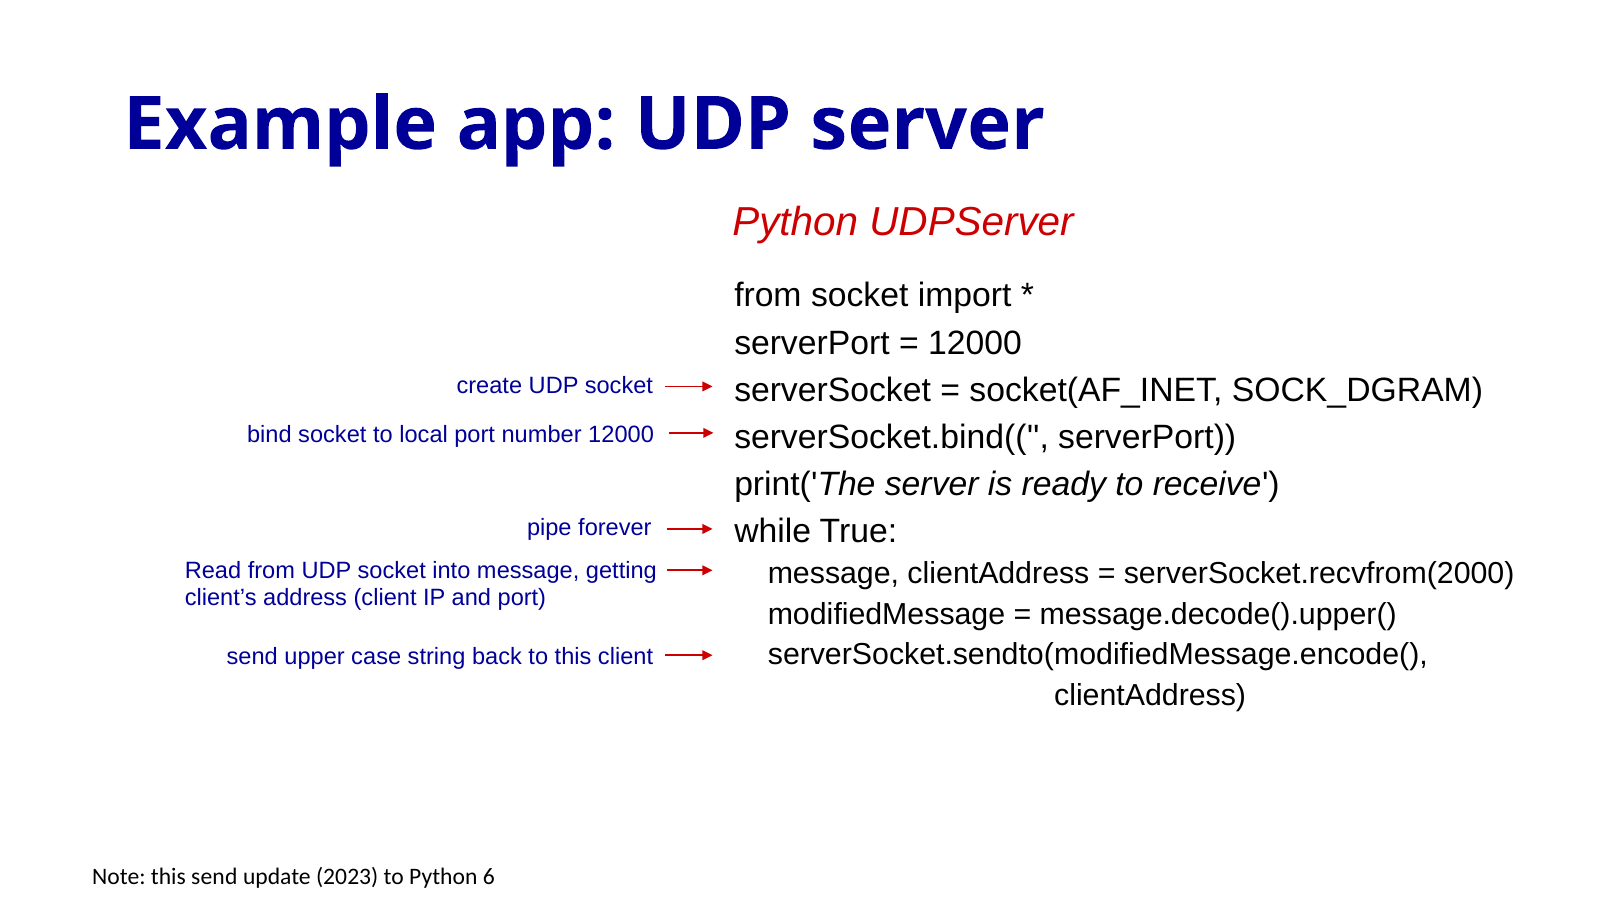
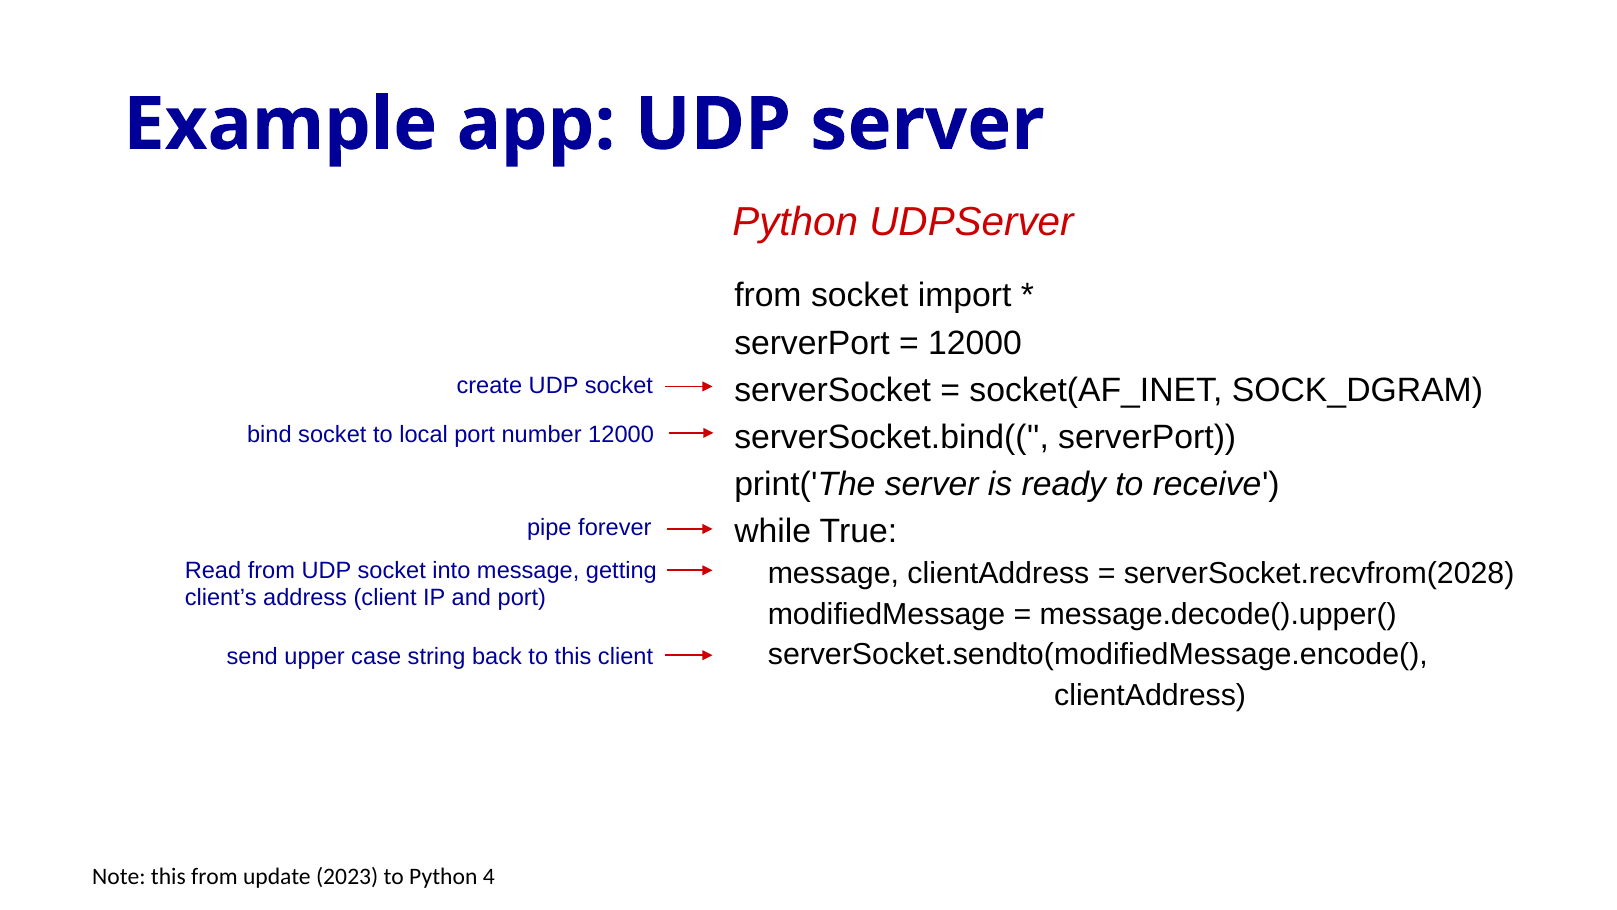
serverSocket.recvfrom(2000: serverSocket.recvfrom(2000 -> serverSocket.recvfrom(2028 (1319, 574)
this send: send -> from (214, 876)
6: 6 -> 4 (489, 876)
